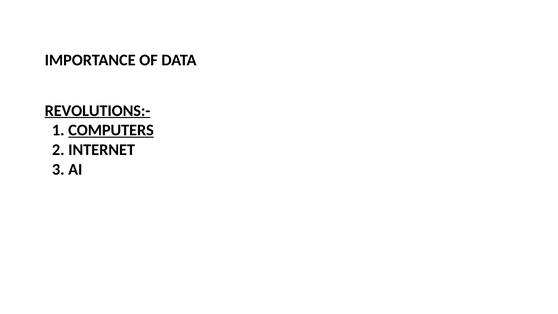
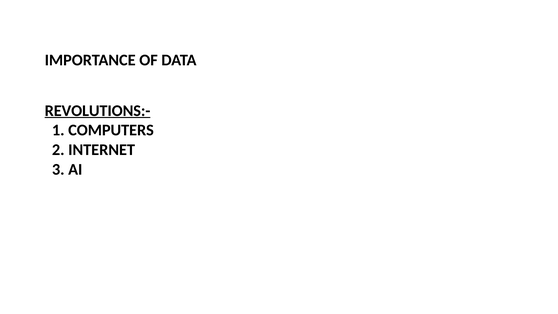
COMPUTERS underline: present -> none (111, 130)
